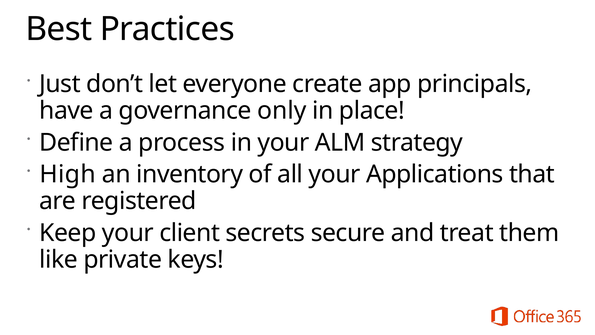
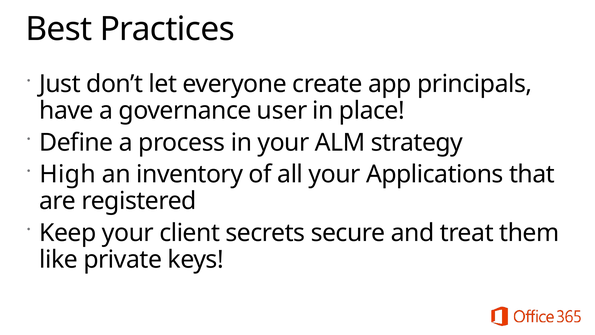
only: only -> user (282, 111)
